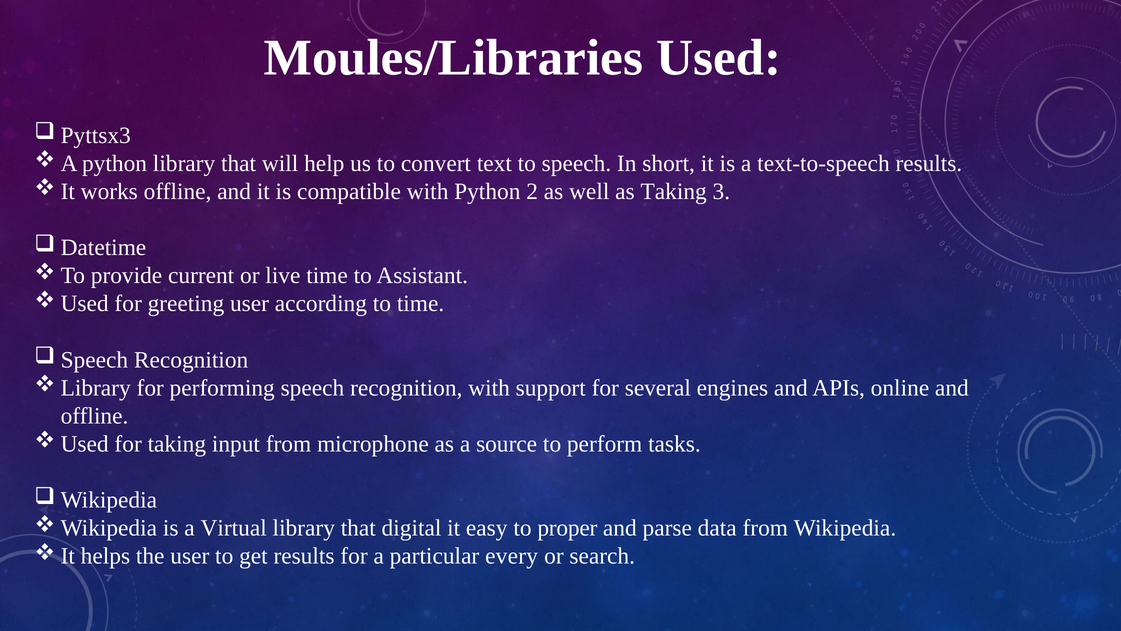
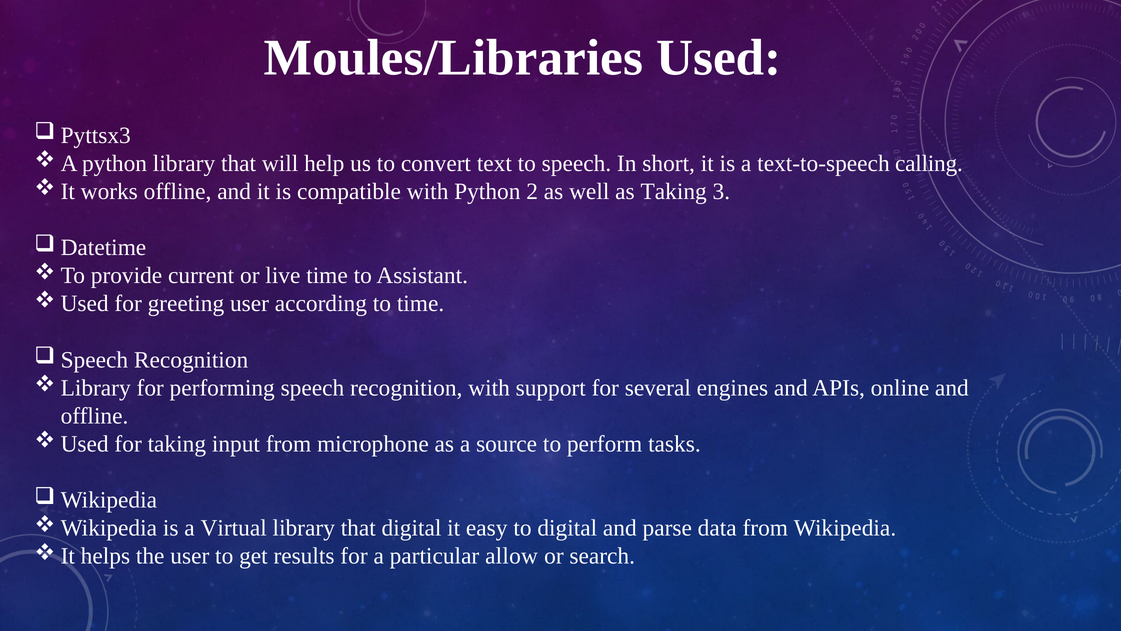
text-to-speech results: results -> calling (929, 163)
to proper: proper -> digital (567, 528)
every: every -> allow (512, 556)
